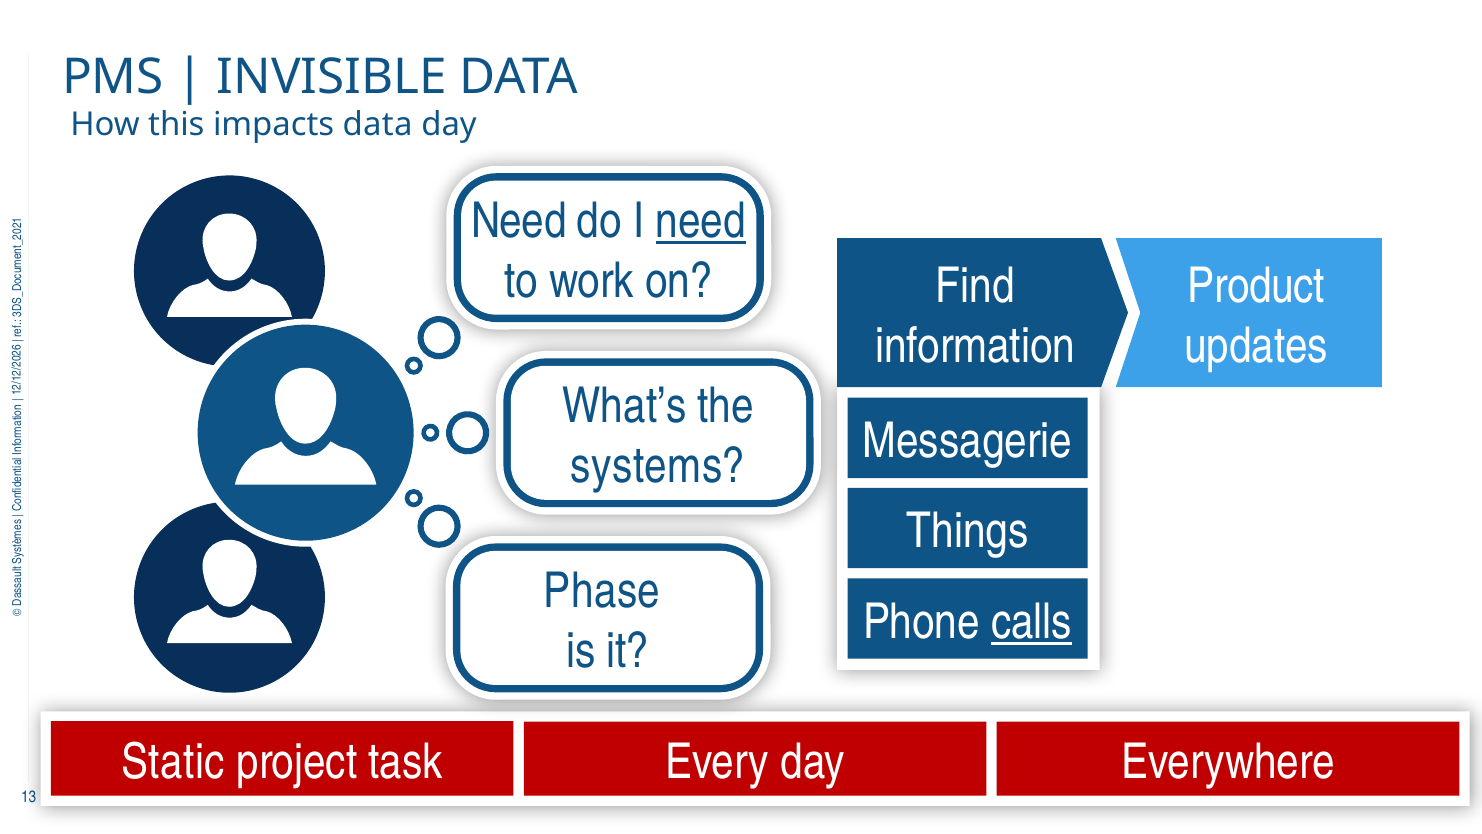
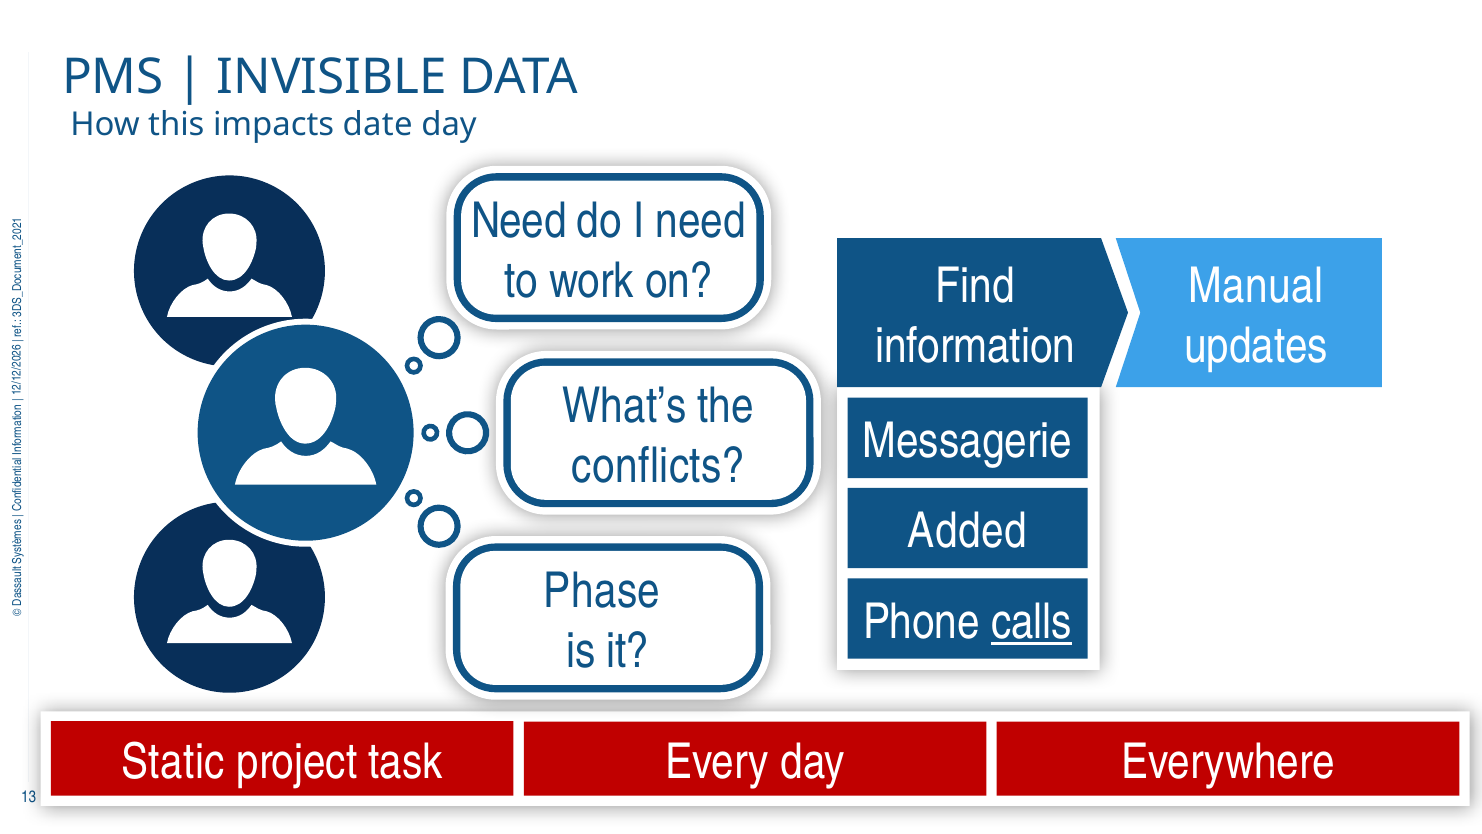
impacts data: data -> date (378, 124)
need underline: present -> none (701, 221)
Product: Product -> Manual (1256, 286)
systems: systems -> conflicts (658, 466)
Things: Things -> Added (967, 531)
